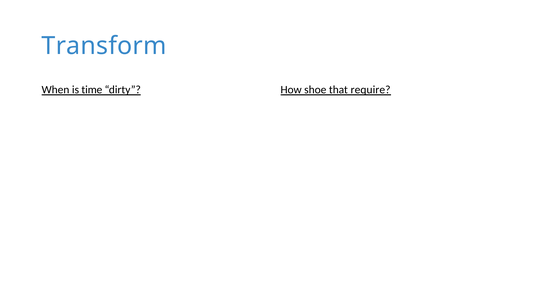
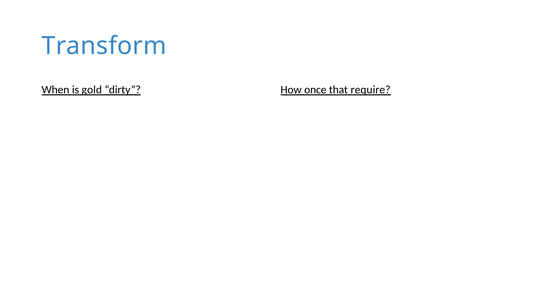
time: time -> gold (92, 90)
shoe: shoe -> once (315, 90)
